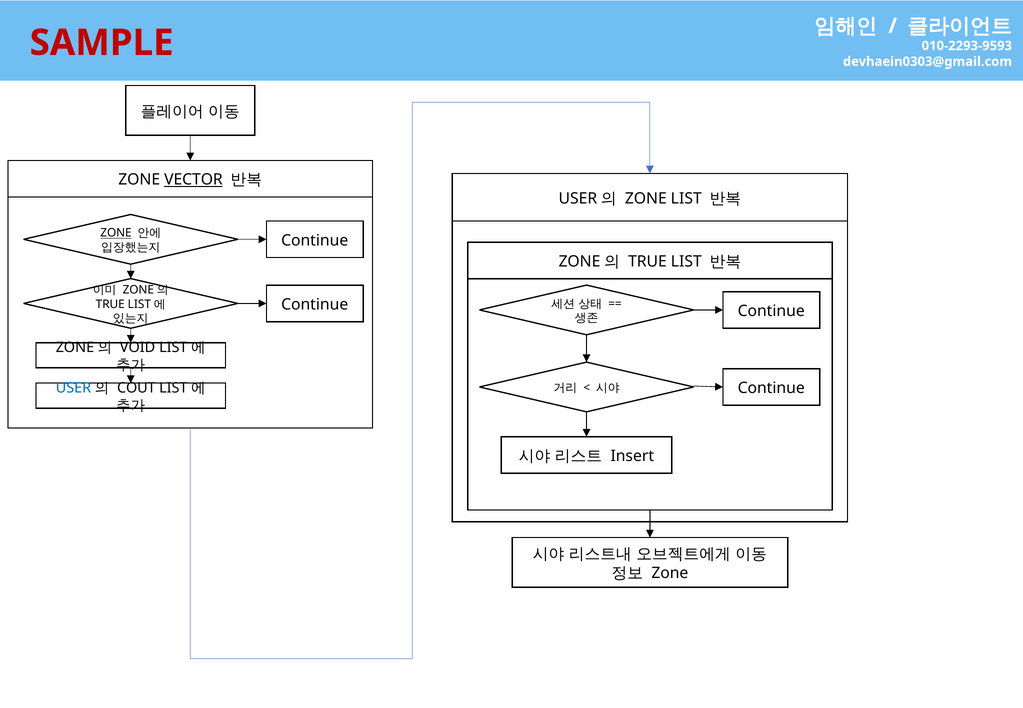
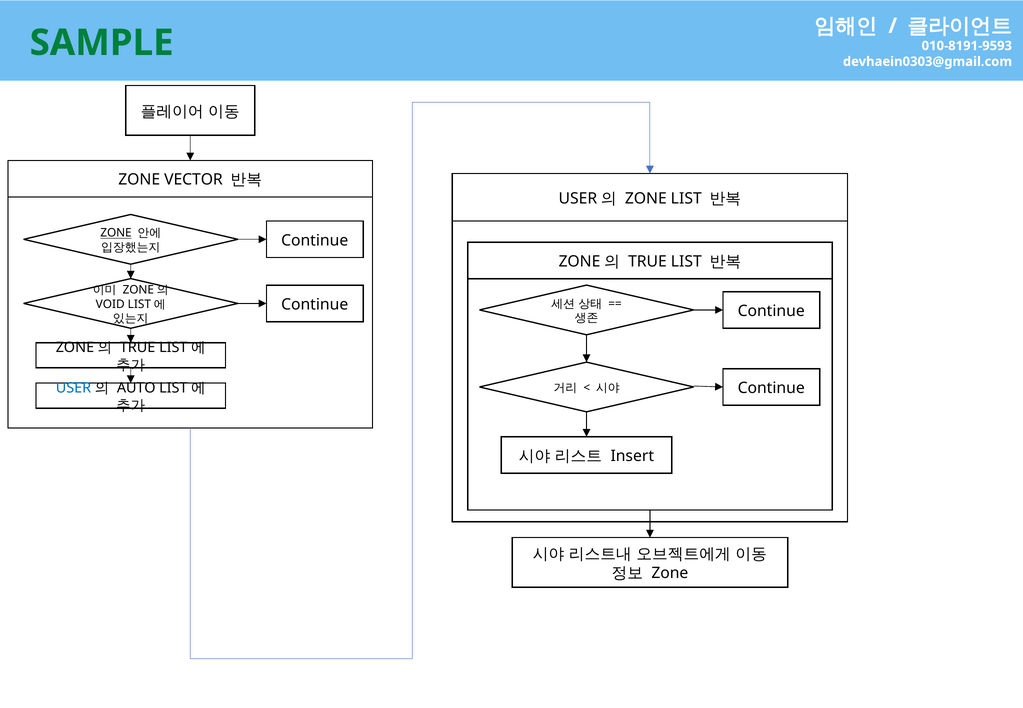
SAMPLE colour: red -> green (102, 43)
010-2293-9593: 010-2293-9593 -> 010-8191-9593 (967, 46)
VECTOR underline: present -> none (193, 180)
TRUE: TRUE -> VOID (110, 304)
VOID: VOID -> TRUE (138, 348)
COUT: COUT -> AUTO (136, 388)
